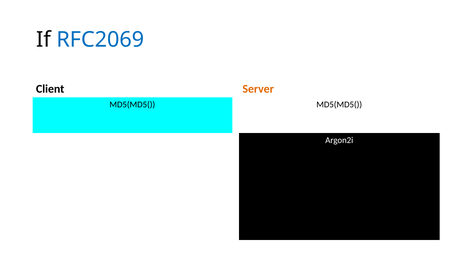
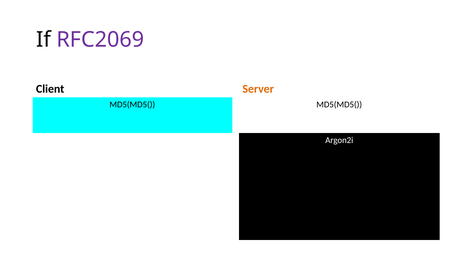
RFC2069 colour: blue -> purple (100, 40)
